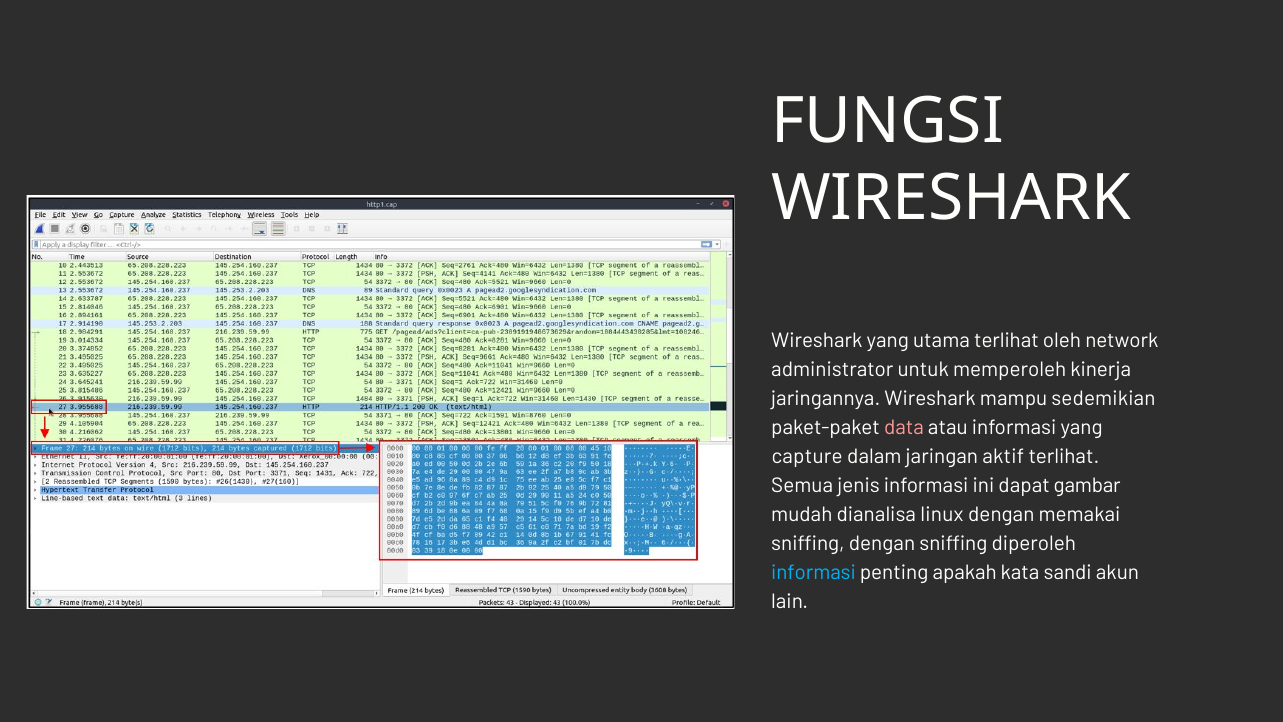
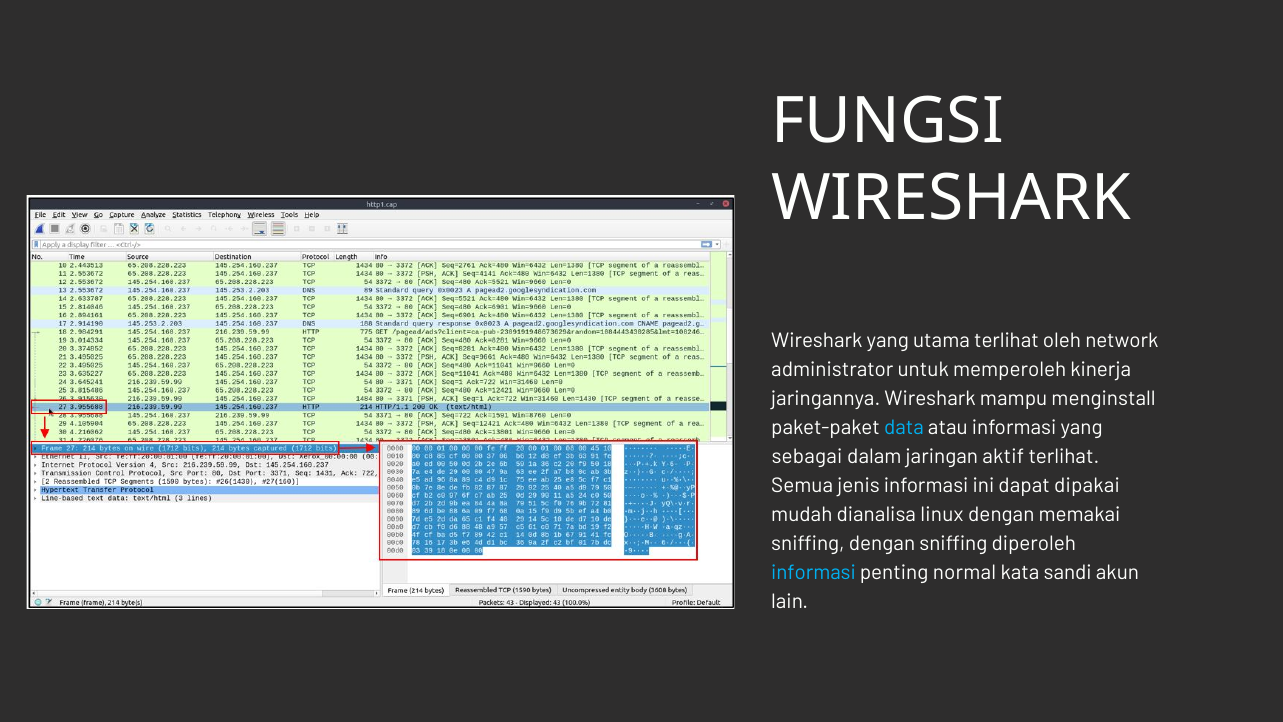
sedemikian: sedemikian -> menginstall (1104, 399)
data colour: pink -> light blue (904, 428)
capture: capture -> sebagai (807, 457)
gambar: gambar -> dipakai (1087, 486)
apakah: apakah -> normal (964, 573)
